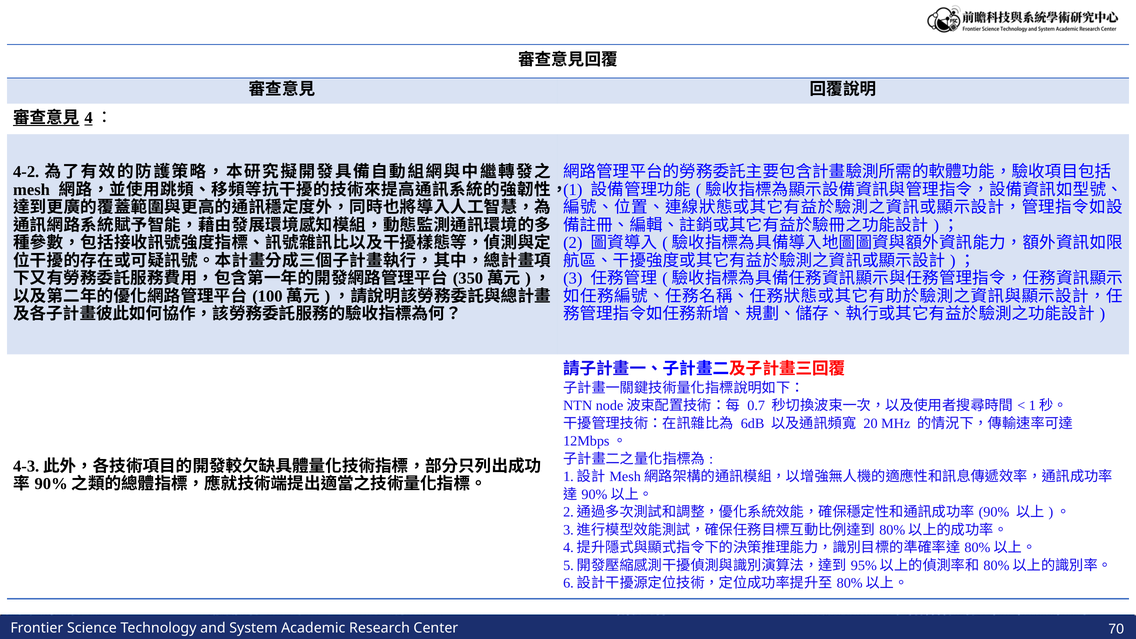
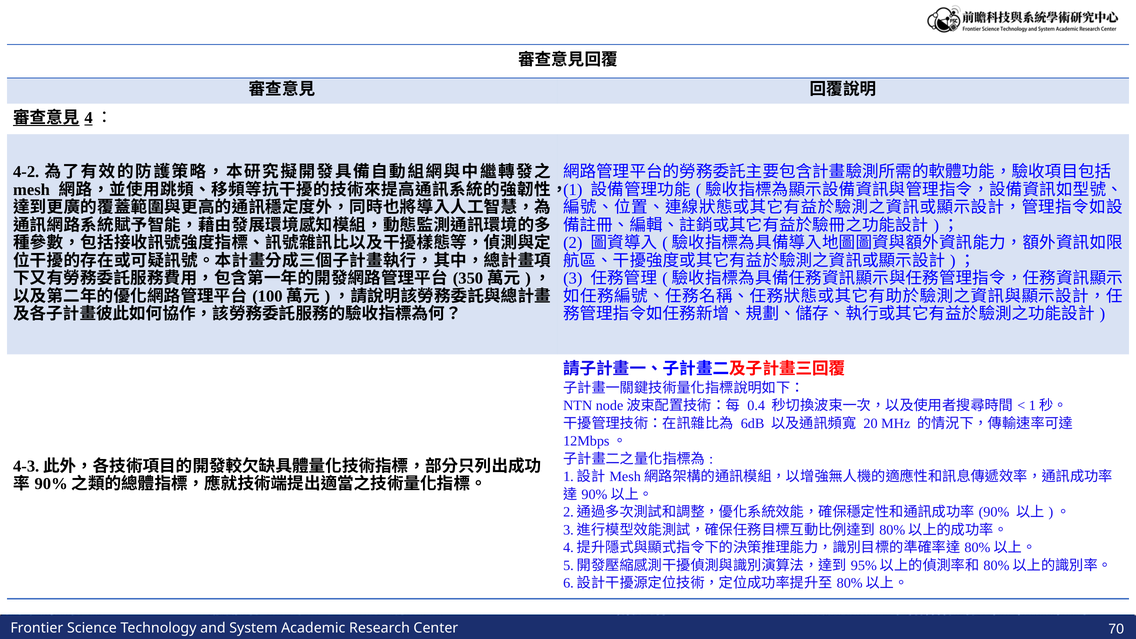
0.7: 0.7 -> 0.4 (756, 406)
